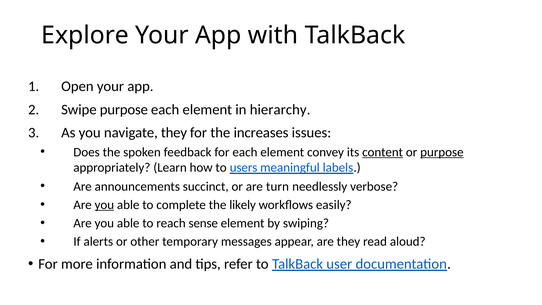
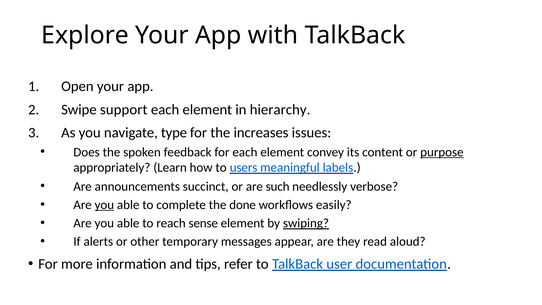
Swipe purpose: purpose -> support (124, 110)
navigate they: they -> type (174, 133)
content underline: present -> none (383, 152)
turn: turn -> such (278, 186)
likely: likely -> done (243, 205)
swiping underline: none -> present (306, 223)
